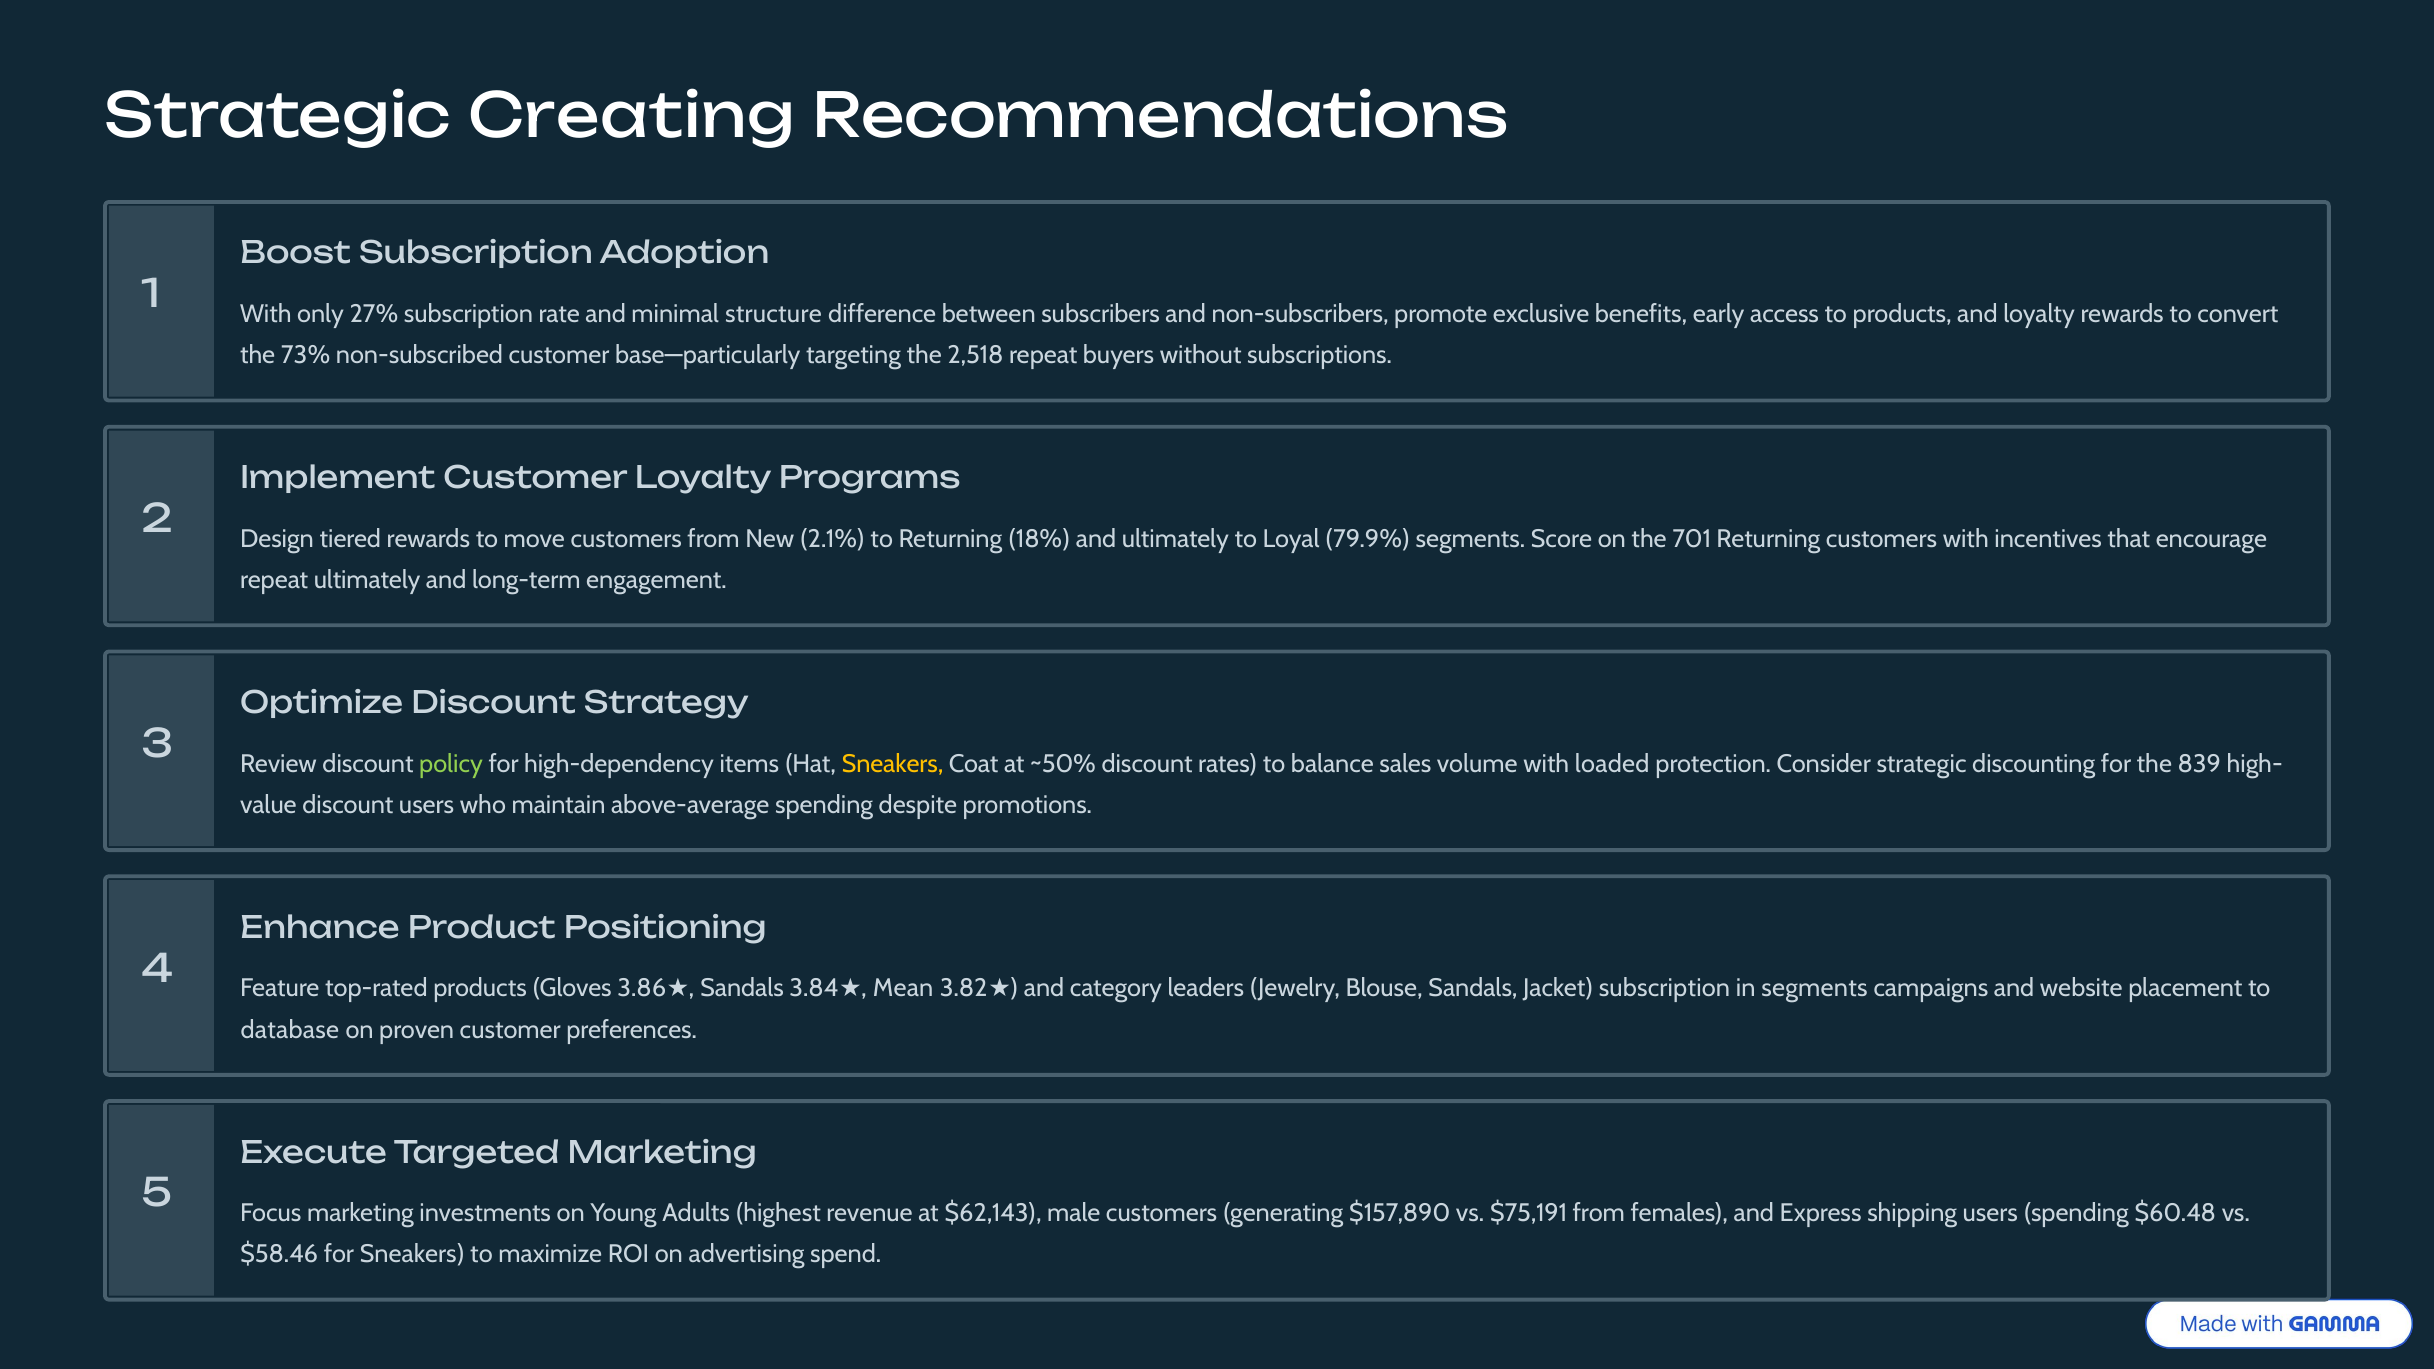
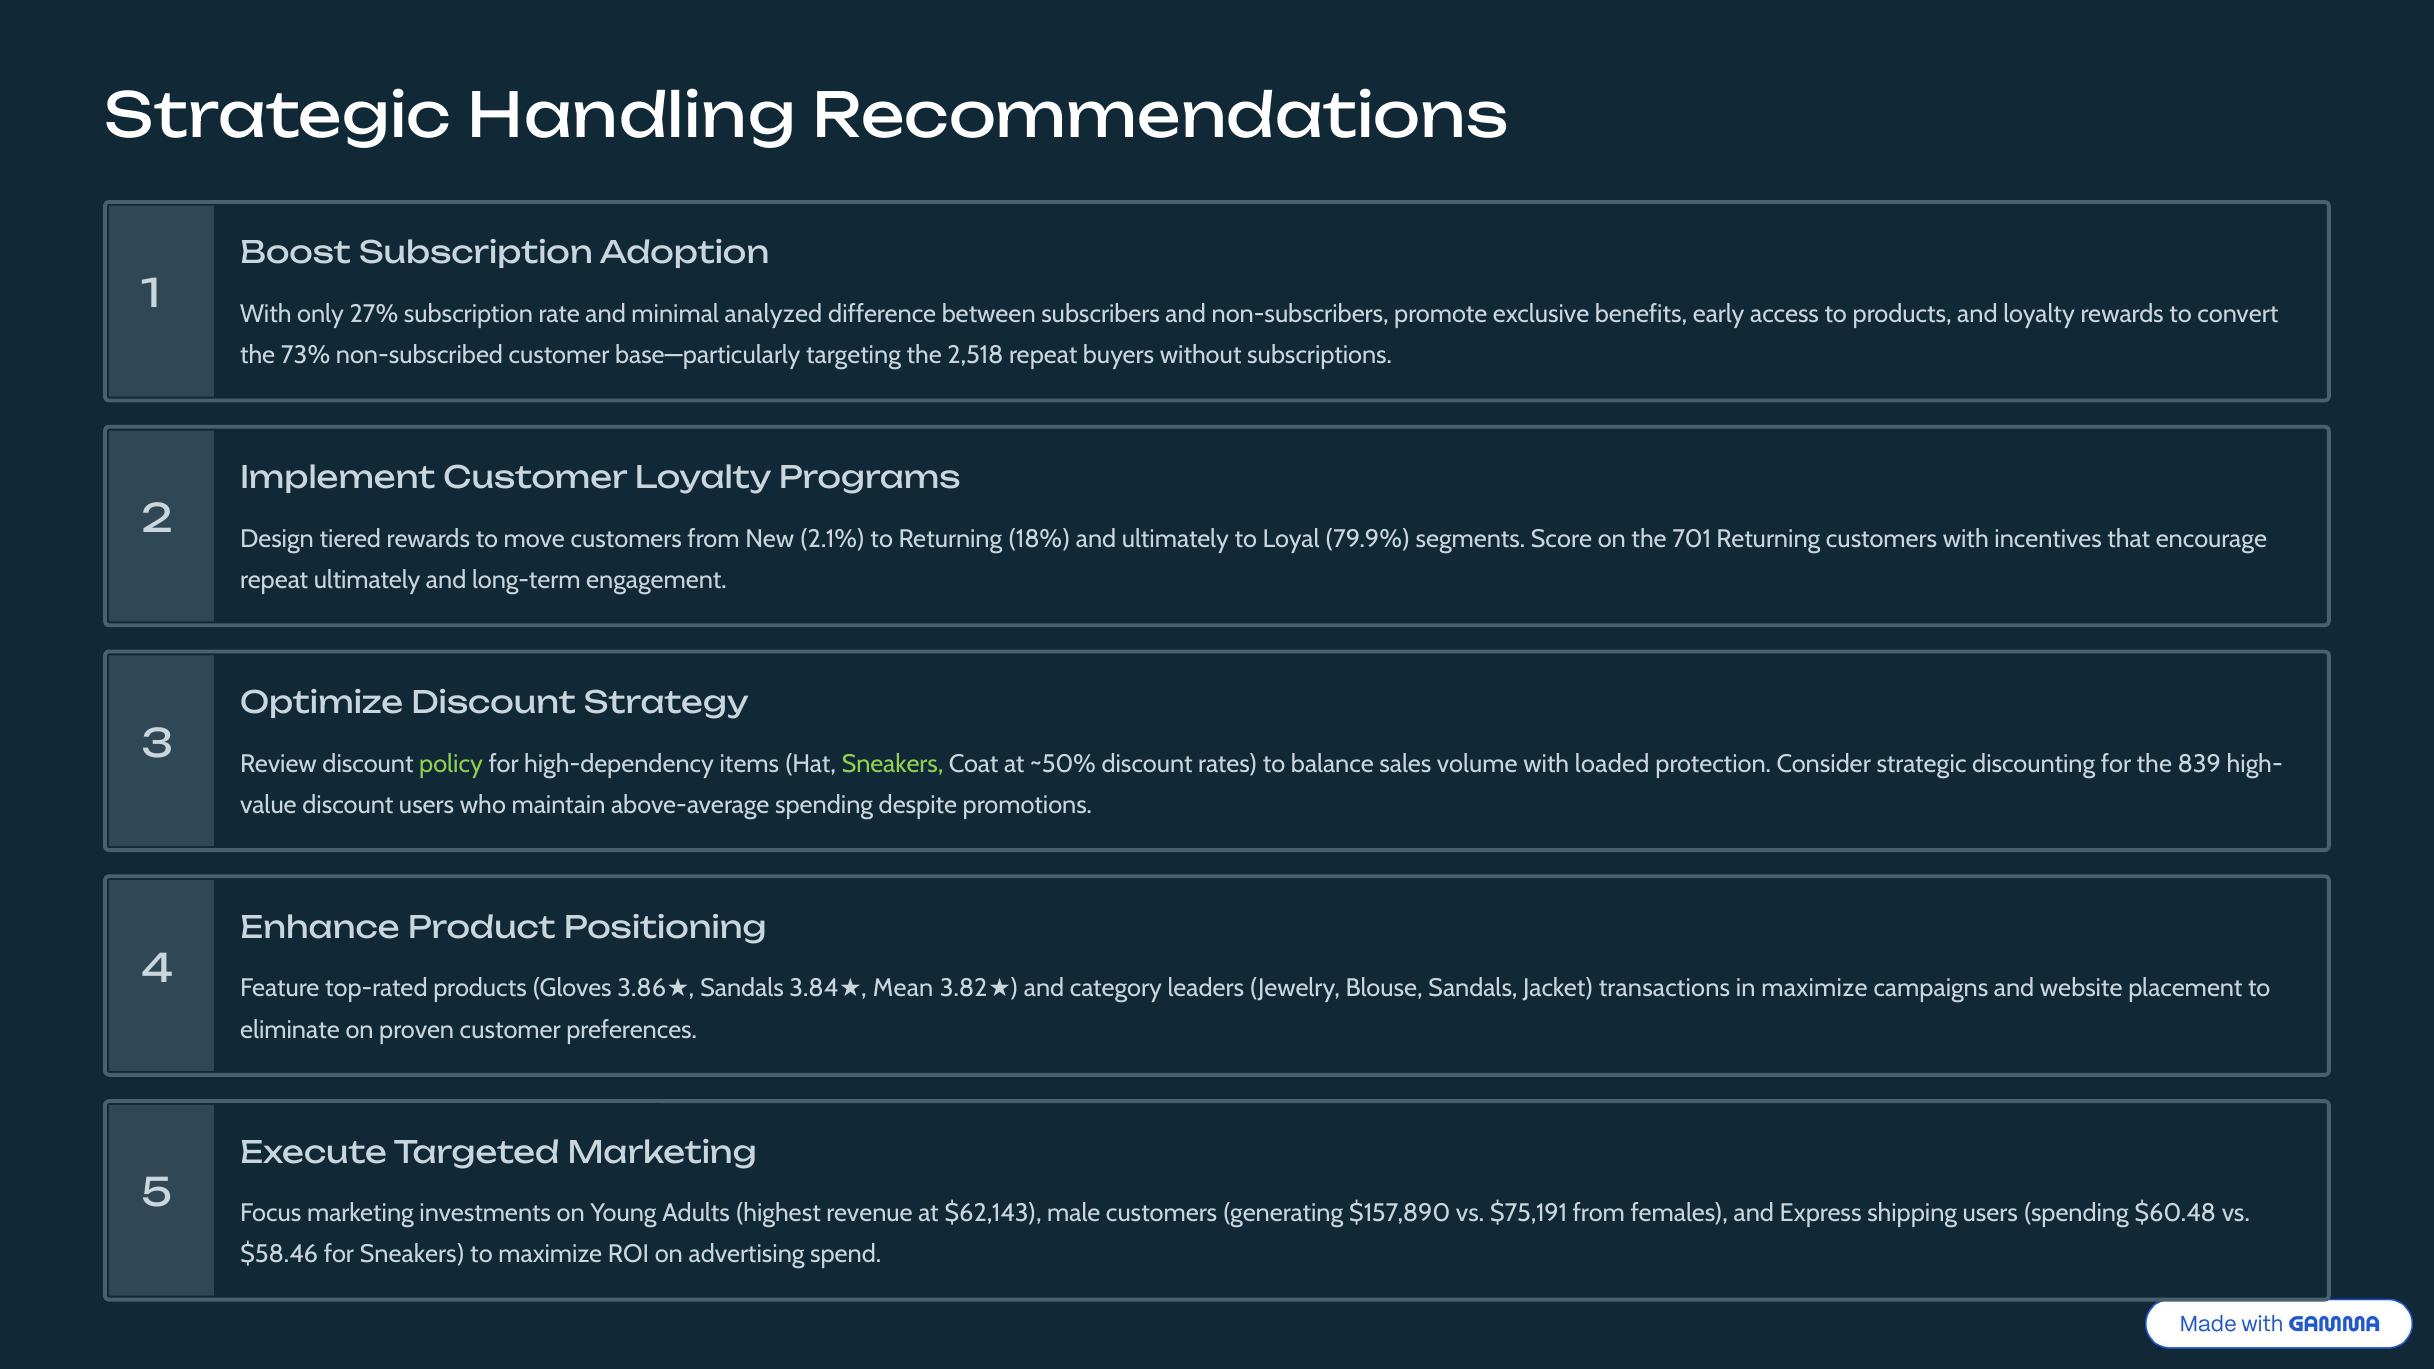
Creating: Creating -> Handling (632, 117)
structure: structure -> analyzed (773, 314)
Sneakers colour: yellow -> light green (892, 764)
Jacket subscription: subscription -> transactions (1664, 989)
in segments: segments -> maximize (1814, 989)
database: database -> eliminate (290, 1030)
